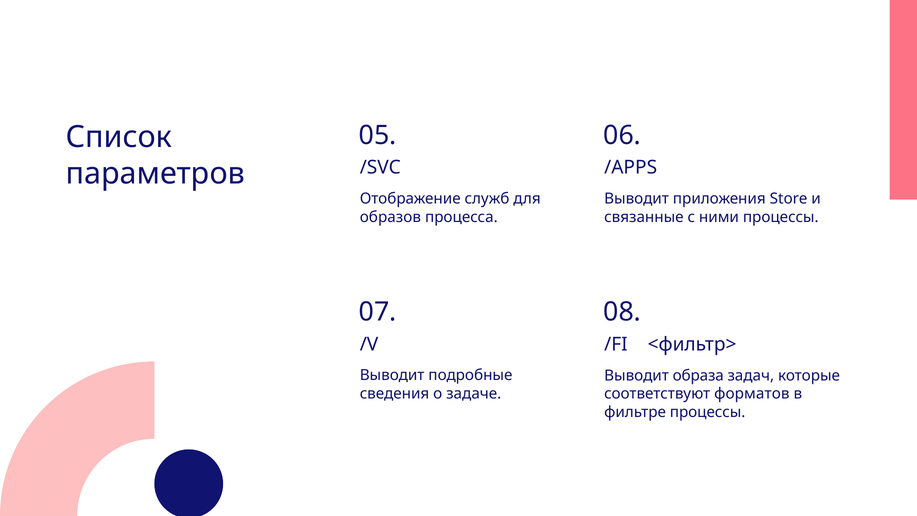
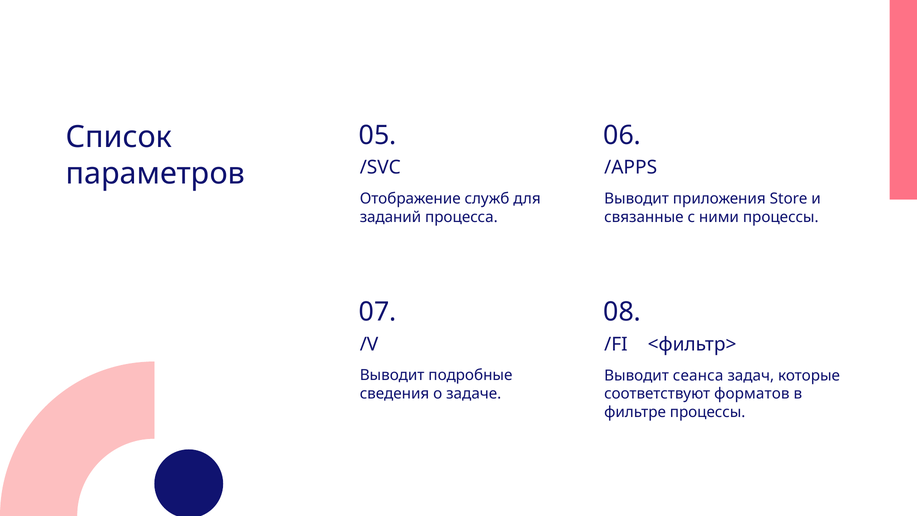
образов: образов -> заданий (390, 217)
образа: образа -> сеанса (698, 375)
